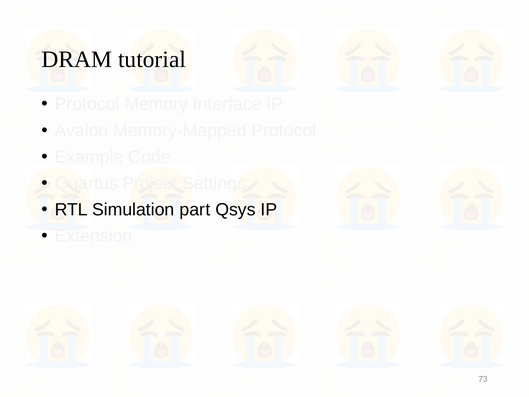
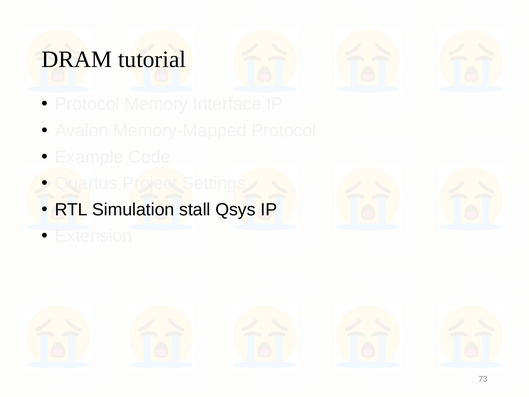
part: part -> stall (195, 210)
